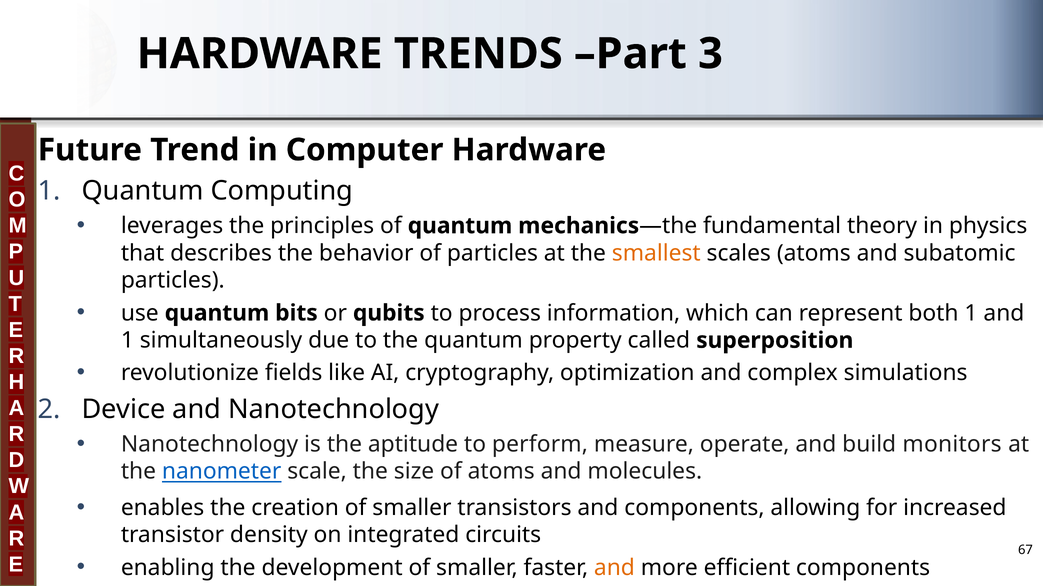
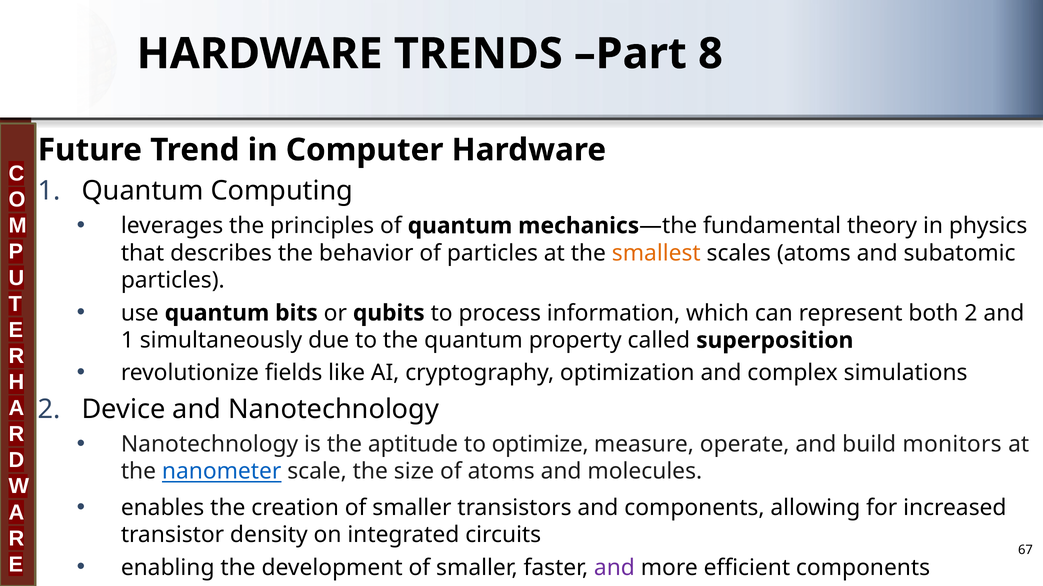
3: 3 -> 8 (710, 54)
both 1: 1 -> 2 (971, 313)
perform: perform -> optimize (540, 445)
and colour: orange -> purple (614, 568)
